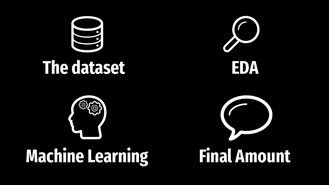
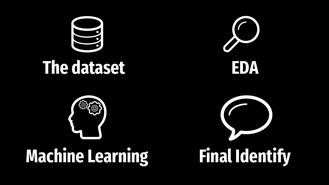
Amount: Amount -> Identify (263, 156)
